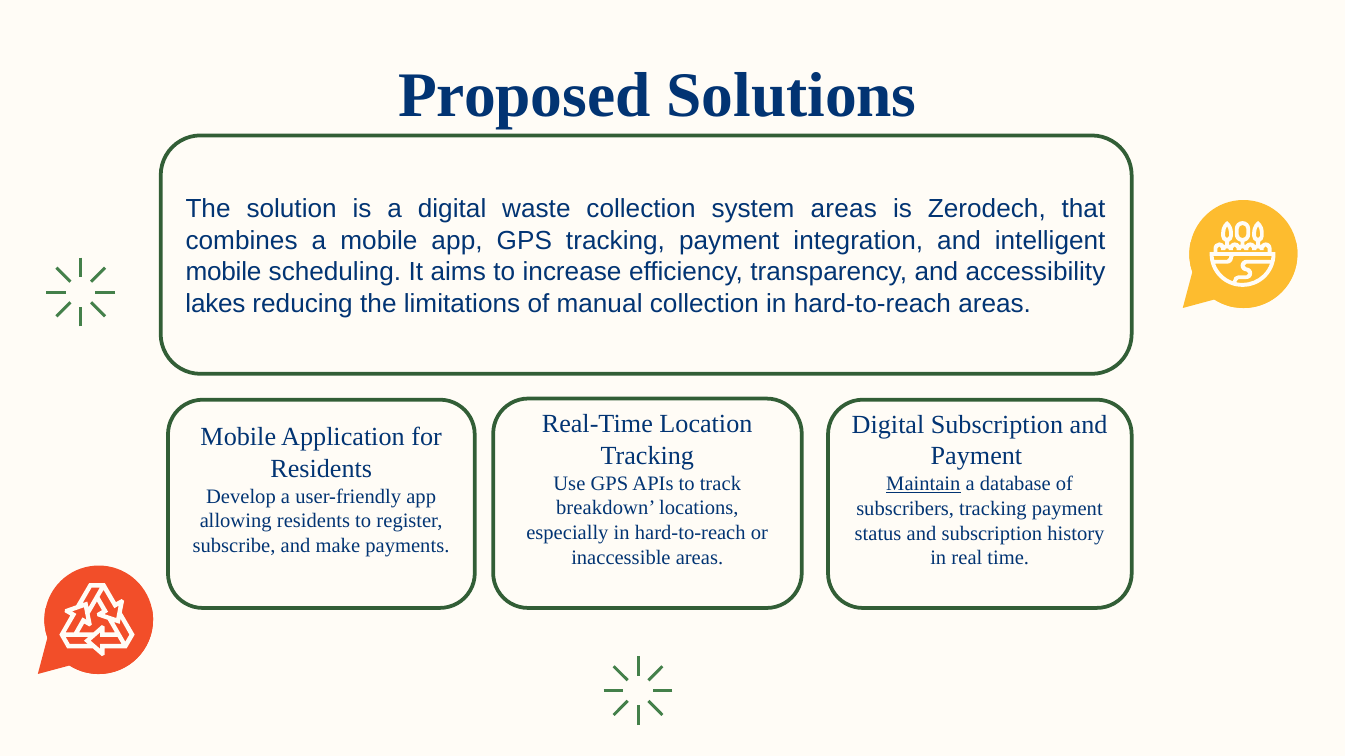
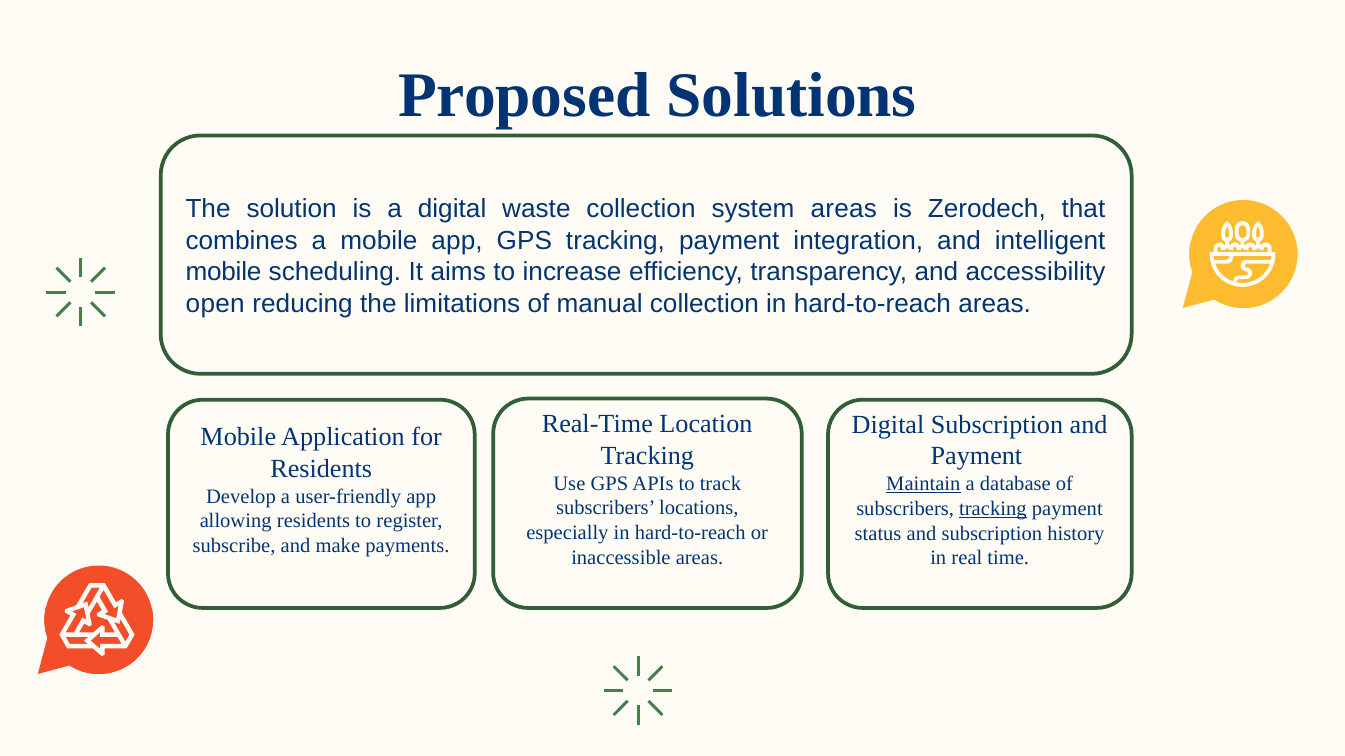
lakes: lakes -> open (215, 304)
breakdown: breakdown -> subscribers (606, 508)
tracking underline: none -> present (993, 509)
